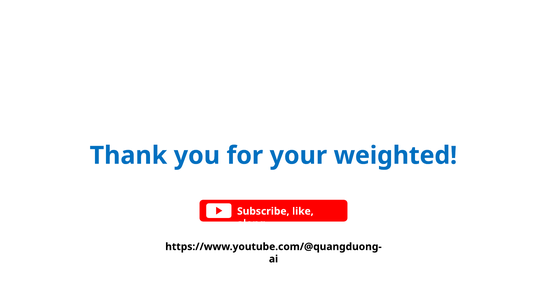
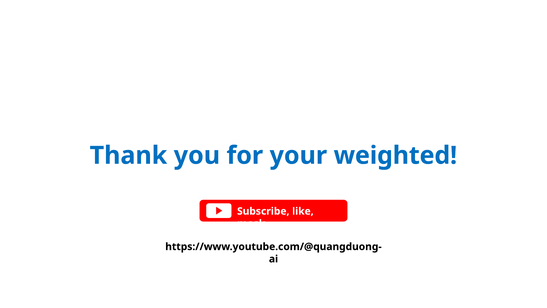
along: along -> mask (251, 223)
